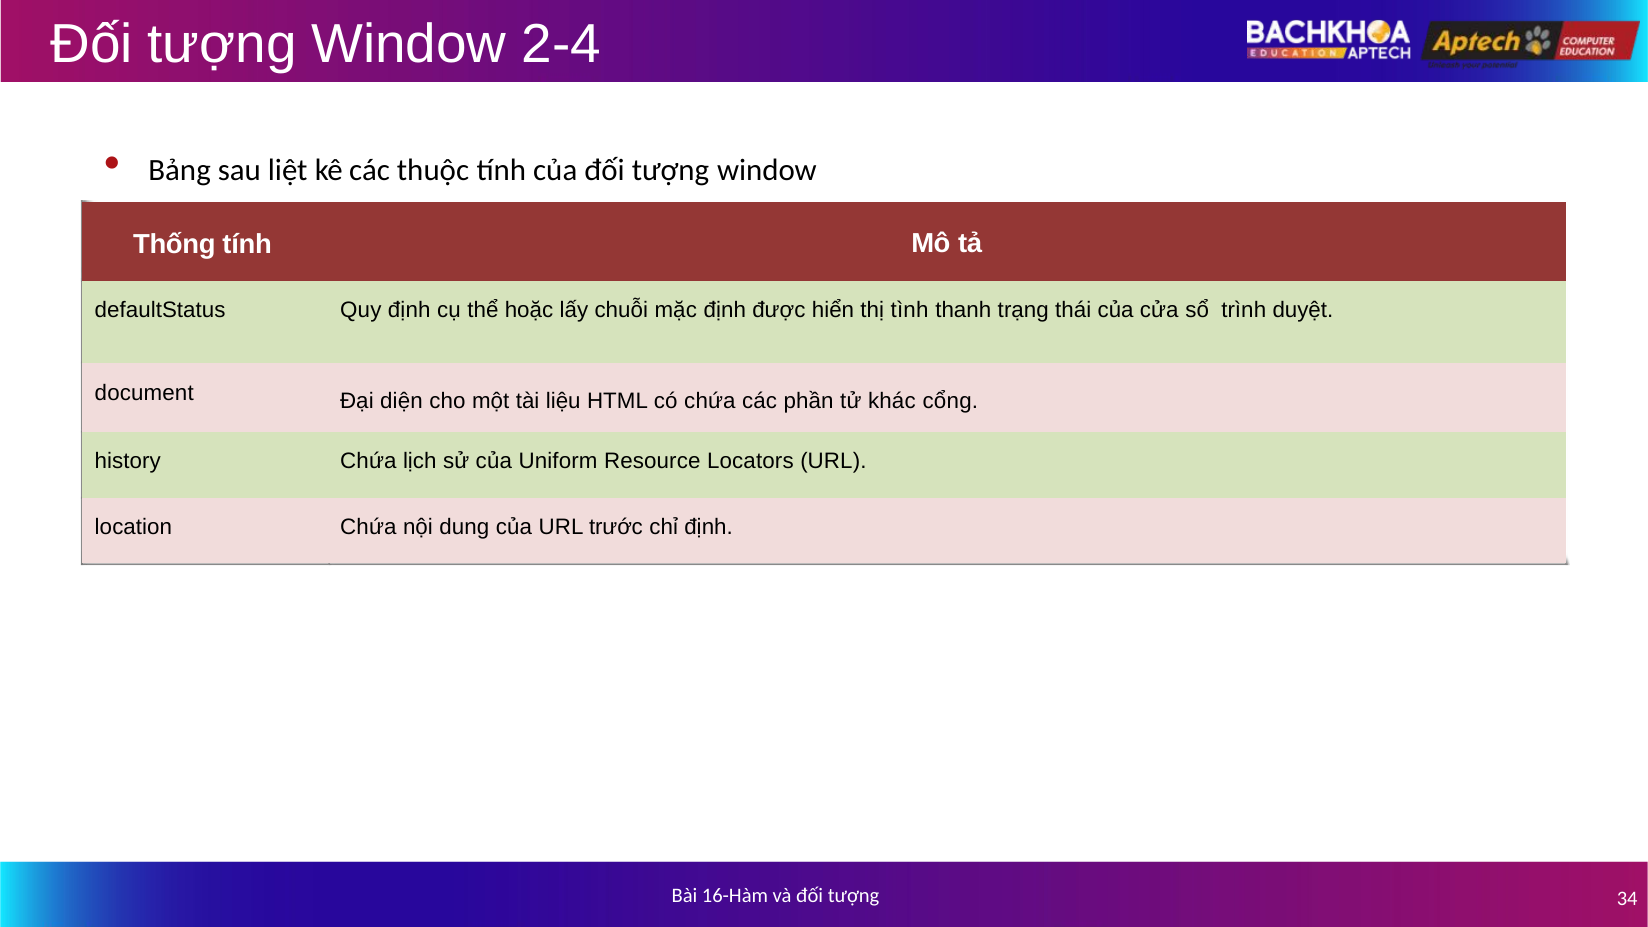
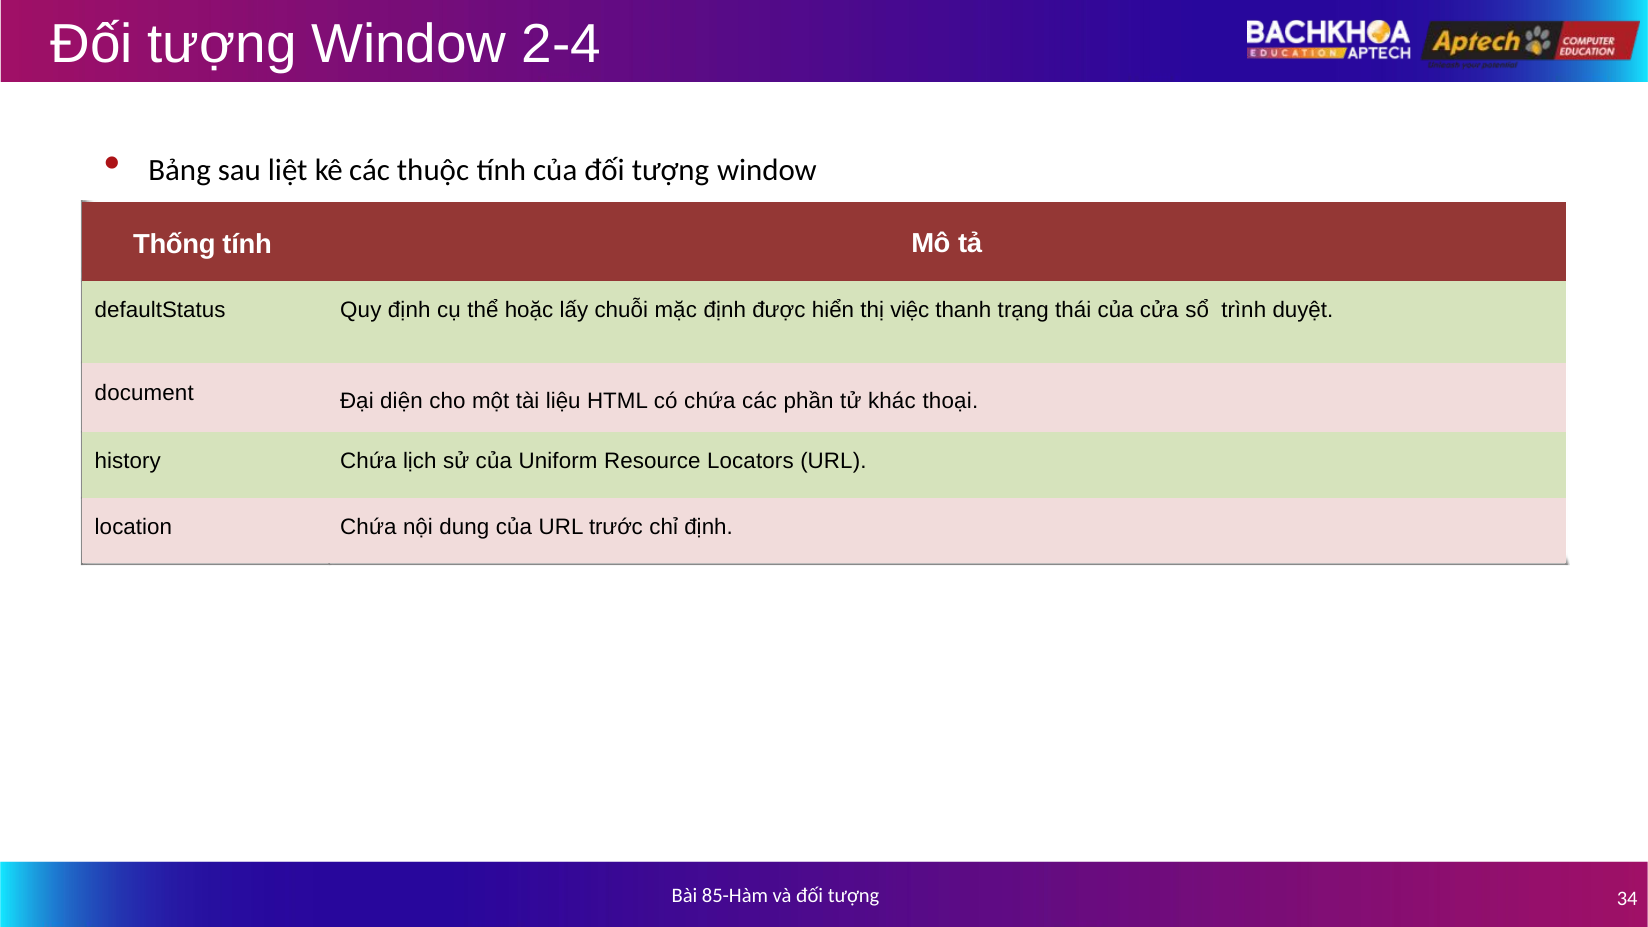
tình: tình -> việc (910, 310)
cổng: cổng -> thoại (950, 401)
16-Hàm: 16-Hàm -> 85-Hàm (735, 896)
